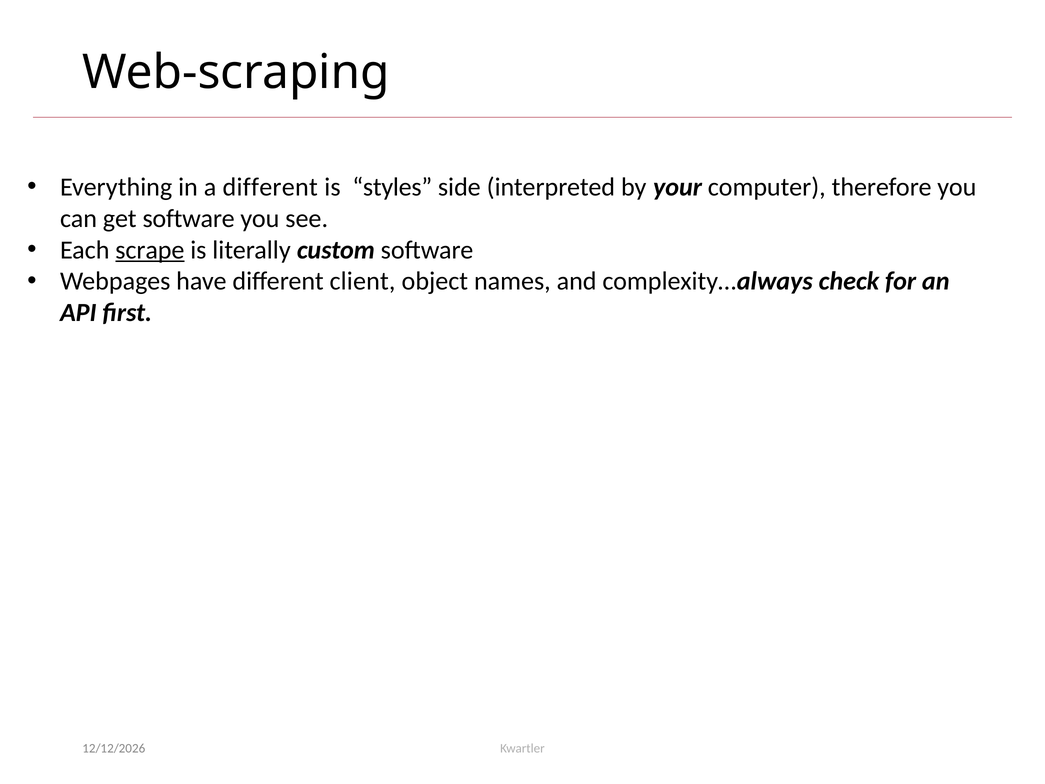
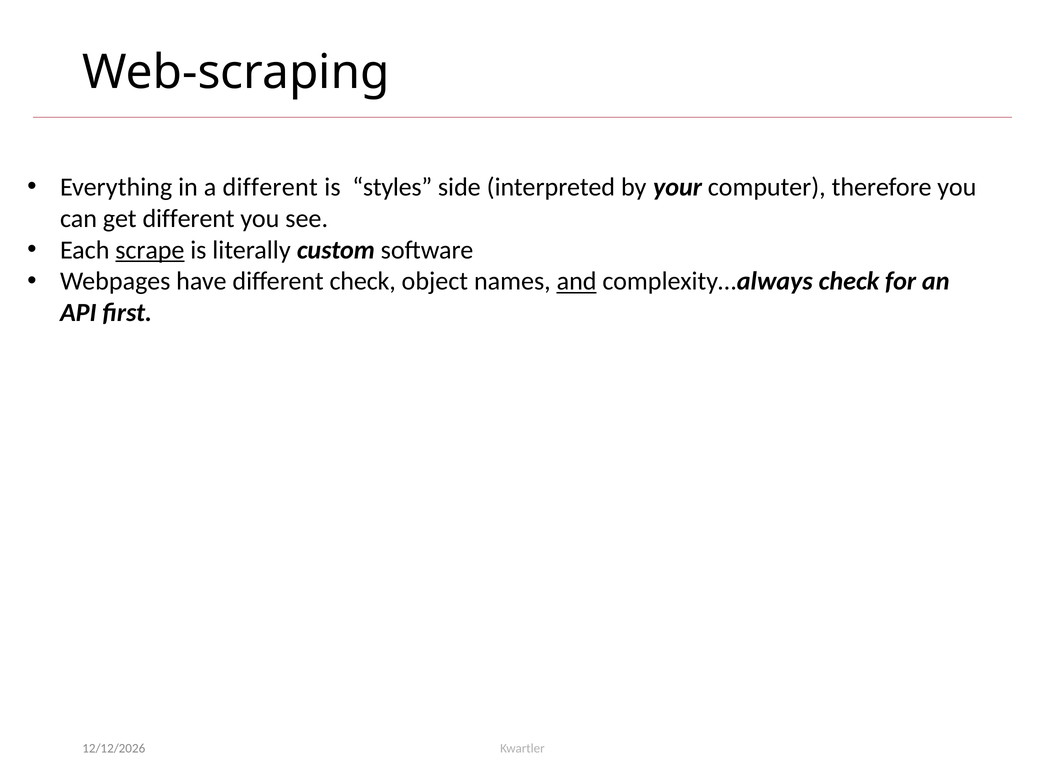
get software: software -> different (189, 219)
different client: client -> check (363, 281)
and underline: none -> present (577, 281)
